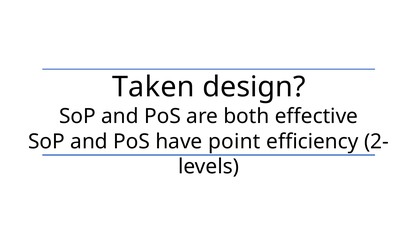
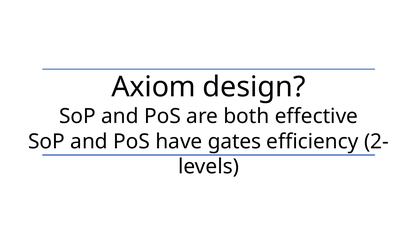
Taken: Taken -> Axiom (154, 87)
point: point -> gates (234, 142)
